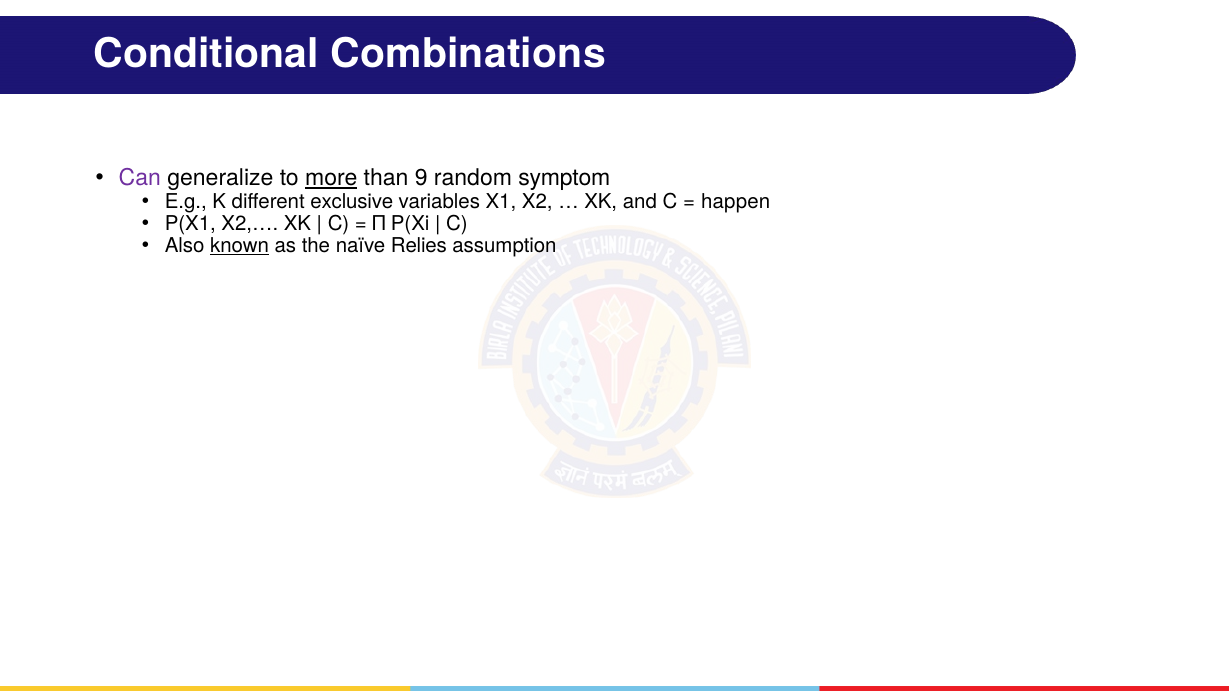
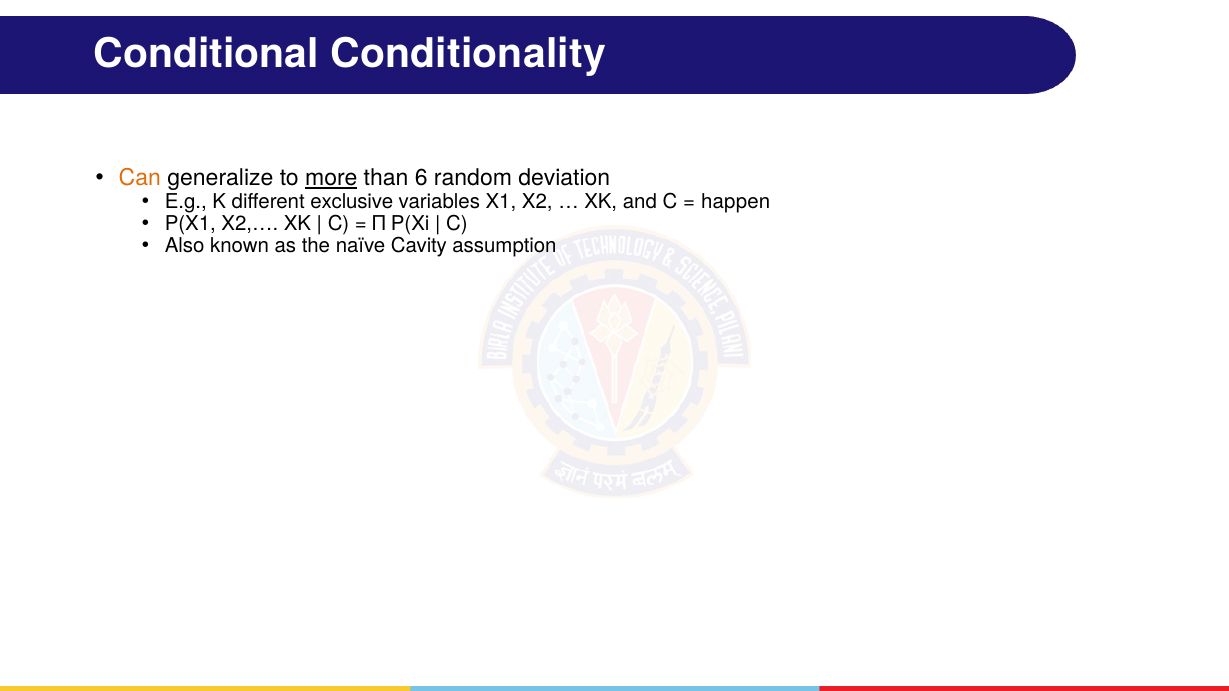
Combinations: Combinations -> Conditionality (468, 54)
Can colour: purple -> orange (140, 178)
9: 9 -> 6 (421, 178)
symptom: symptom -> deviation (564, 178)
known underline: present -> none (240, 246)
Relies: Relies -> Cavity (419, 246)
